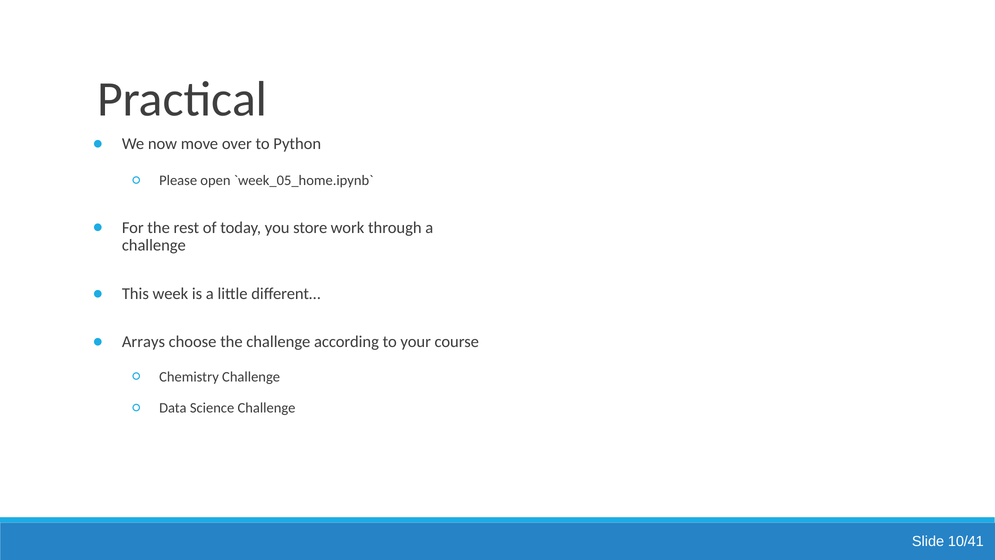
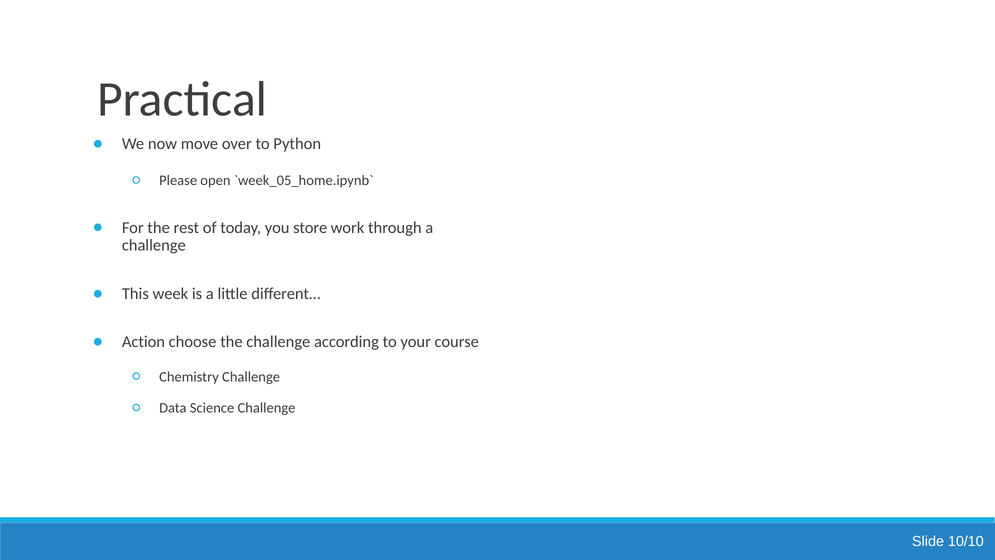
Arrays: Arrays -> Action (143, 342)
10/41: 10/41 -> 10/10 (966, 541)
